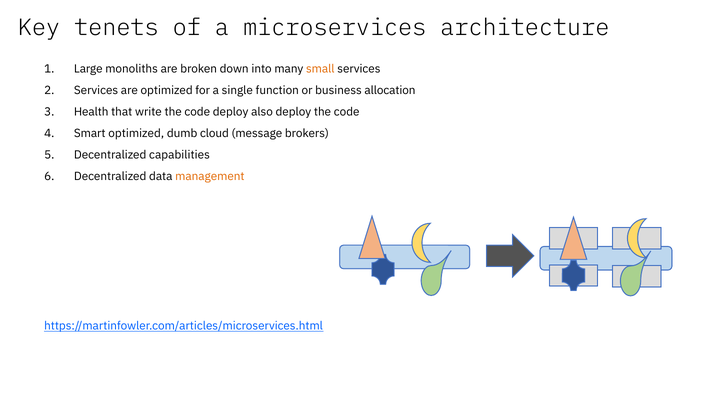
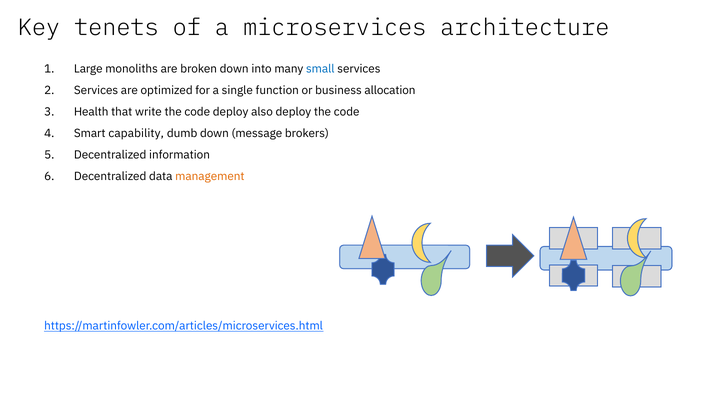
small colour: orange -> blue (320, 69)
Smart optimized: optimized -> capability (136, 134)
dumb cloud: cloud -> down (214, 134)
capabilities: capabilities -> information (180, 155)
